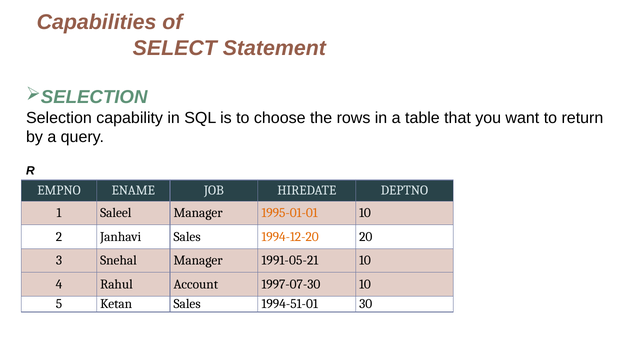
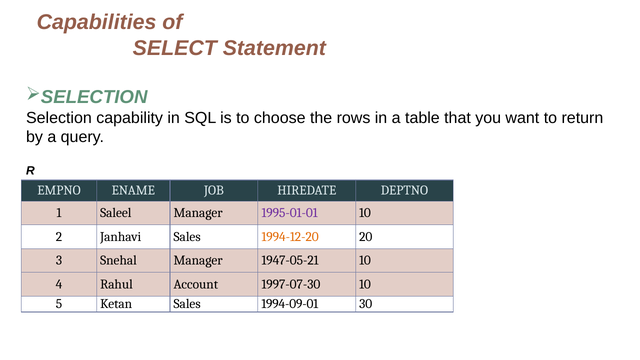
1995-01-01 colour: orange -> purple (290, 213)
1991-05-21: 1991-05-21 -> 1947-05-21 (290, 260)
1994-51-01: 1994-51-01 -> 1994-09-01 (290, 304)
